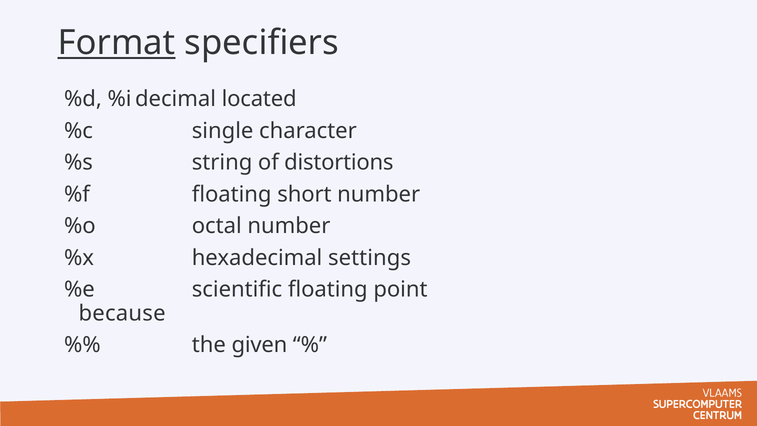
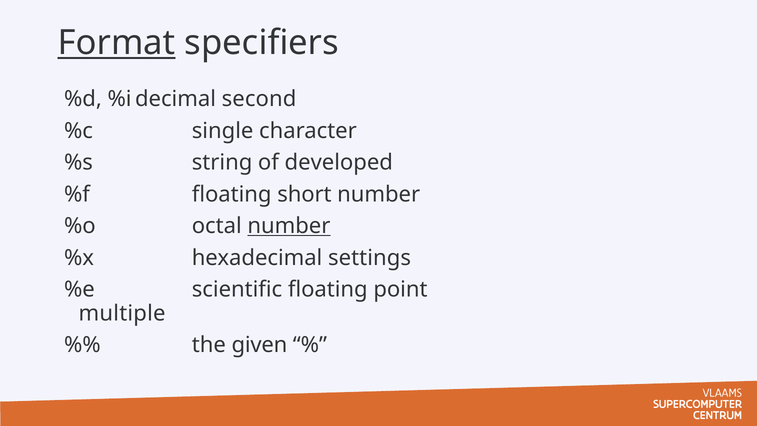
located: located -> second (259, 99)
distortions: distortions -> developed (339, 162)
number underline: none -> present (289, 226)
because: because -> multiple (122, 313)
